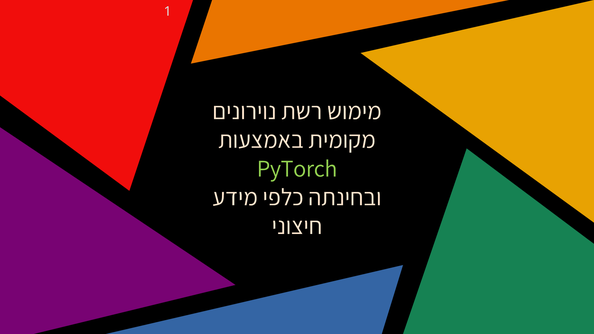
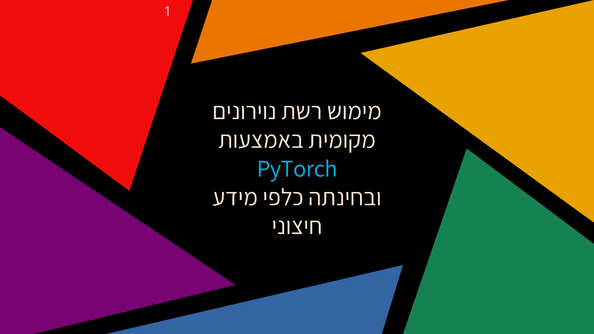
PyTorch colour: light green -> light blue (297, 169)
